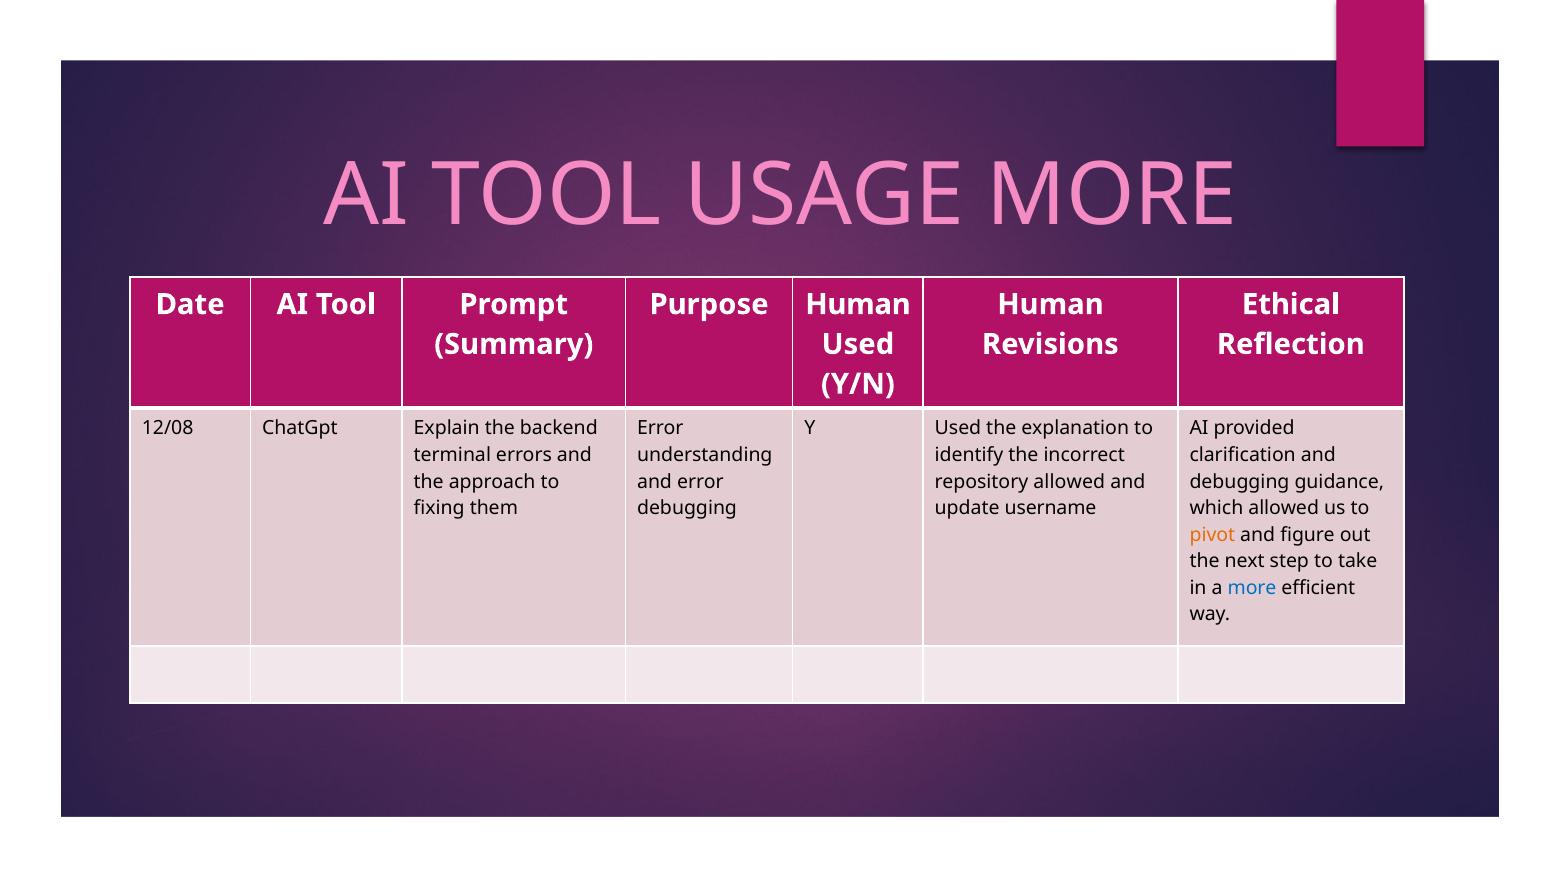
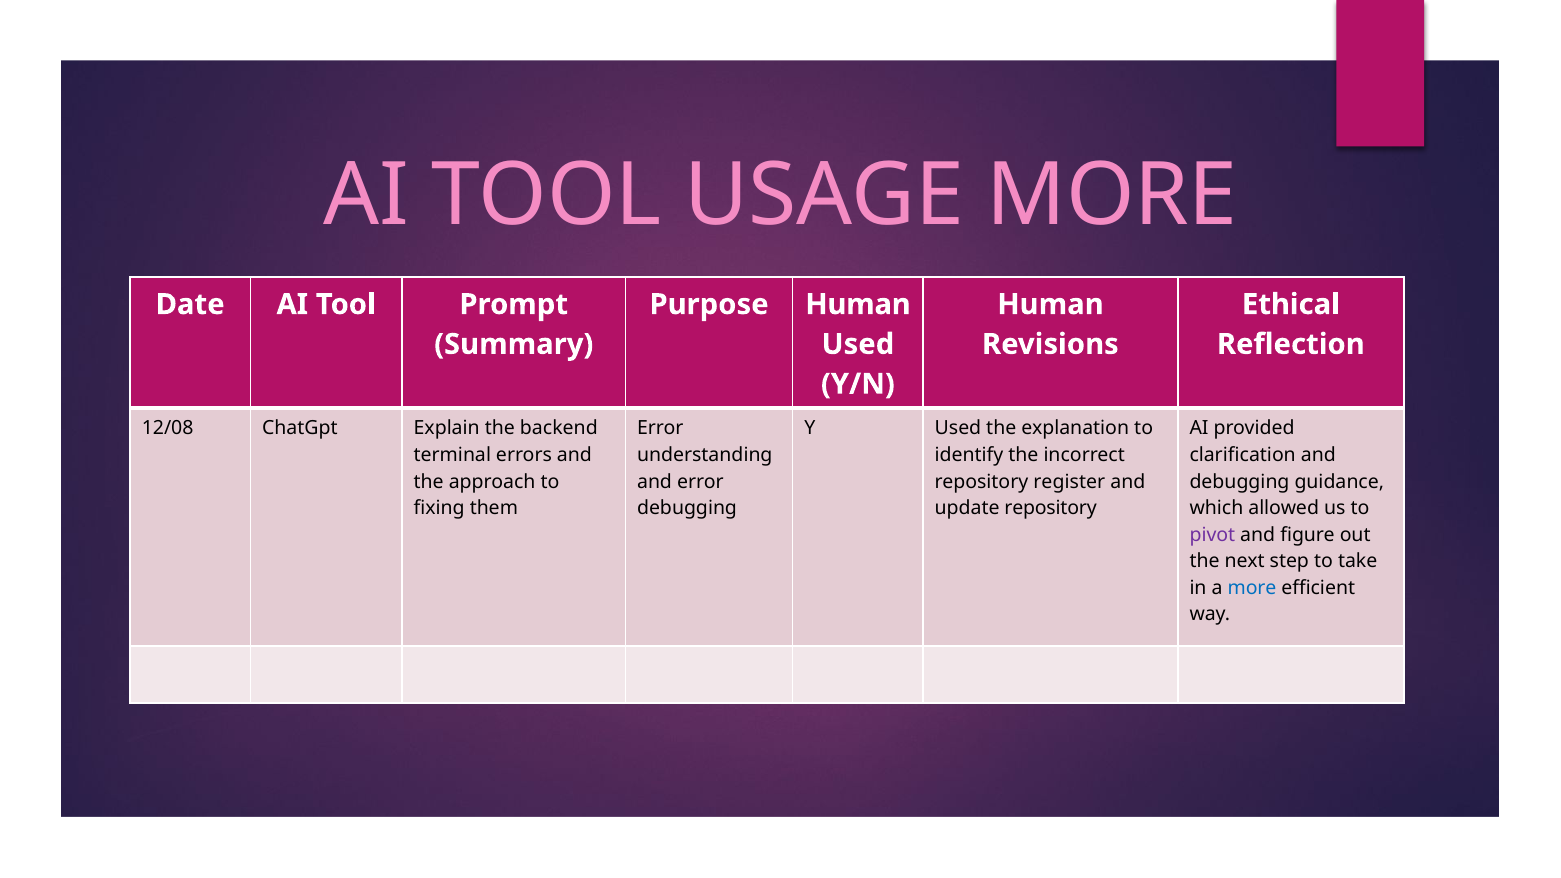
repository allowed: allowed -> register (1069, 482)
update username: username -> repository (1051, 508)
pivot colour: orange -> purple (1212, 535)
